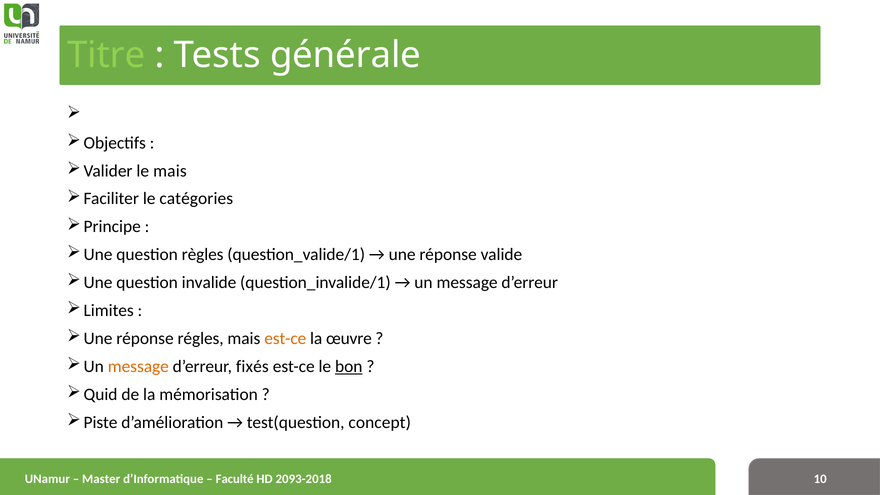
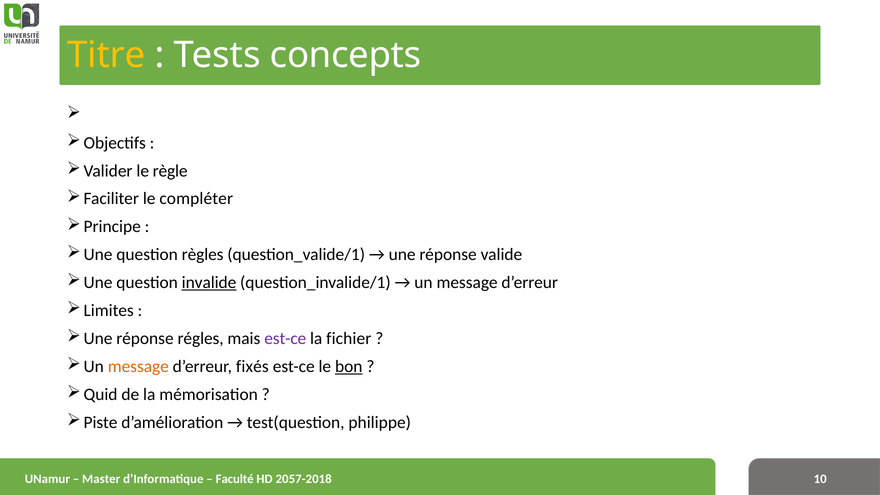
Titre colour: light green -> yellow (106, 55)
générale: générale -> concepts (346, 55)
le mais: mais -> règle (170, 171)
catégories: catégories -> compléter (196, 199)
invalide underline: none -> present (209, 283)
est-ce colour: orange -> purple (285, 339)
œuvre: œuvre -> fichier (349, 339)
concept: concept -> philippe (380, 423)
2093-2018: 2093-2018 -> 2057-2018 (304, 479)
